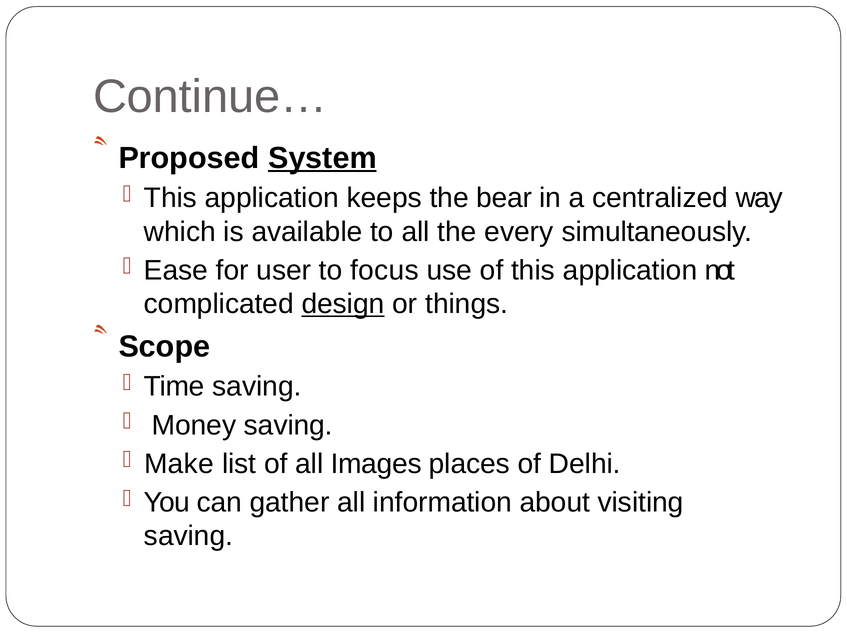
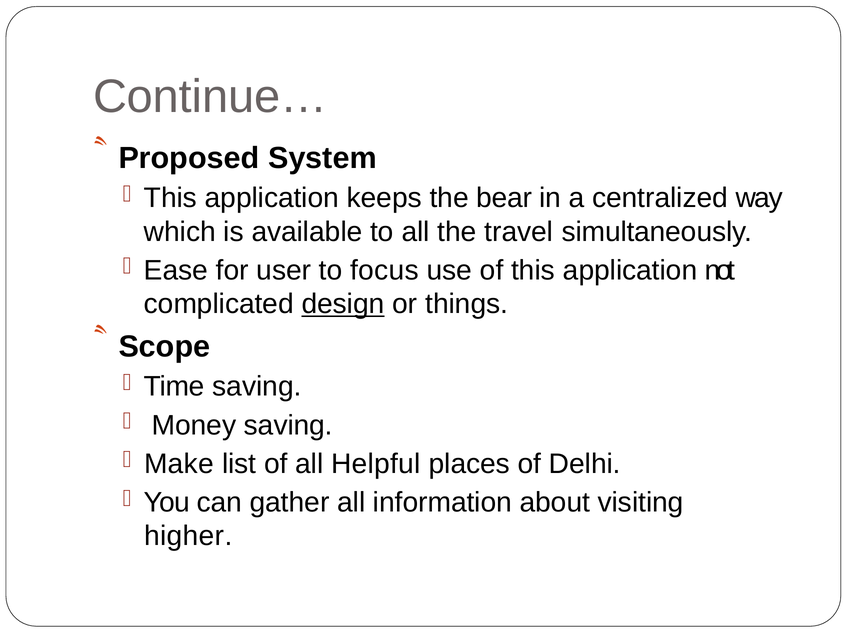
System underline: present -> none (322, 158)
every: every -> travel (519, 232)
Images: Images -> Helpful (376, 464)
saving: saving -> higher (188, 536)
